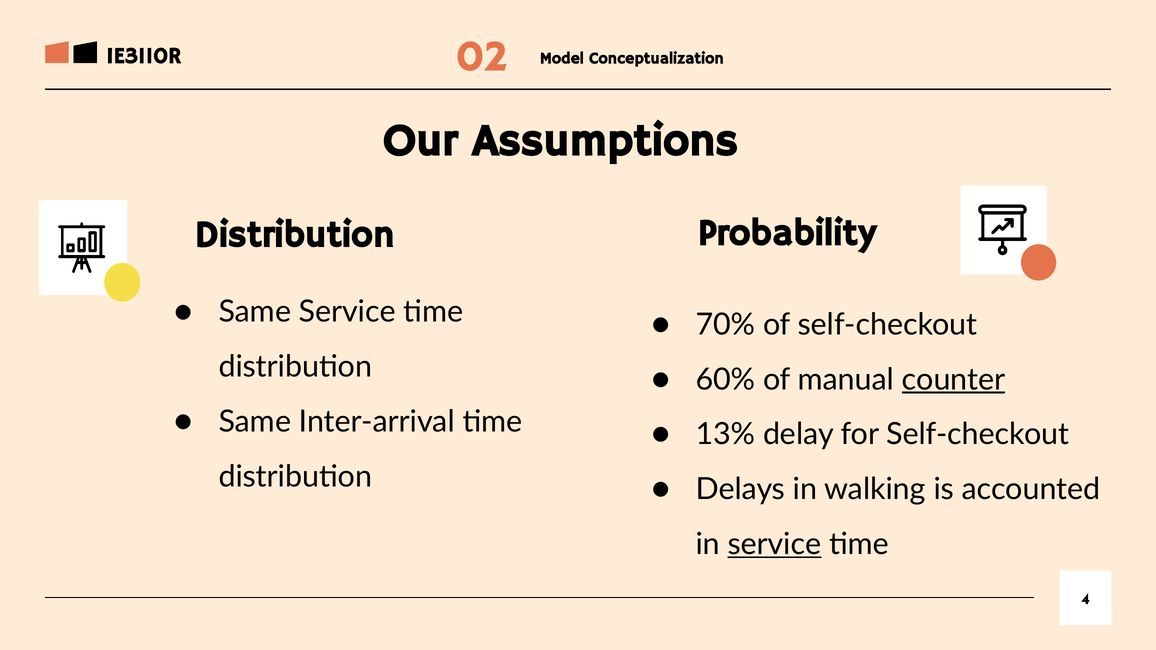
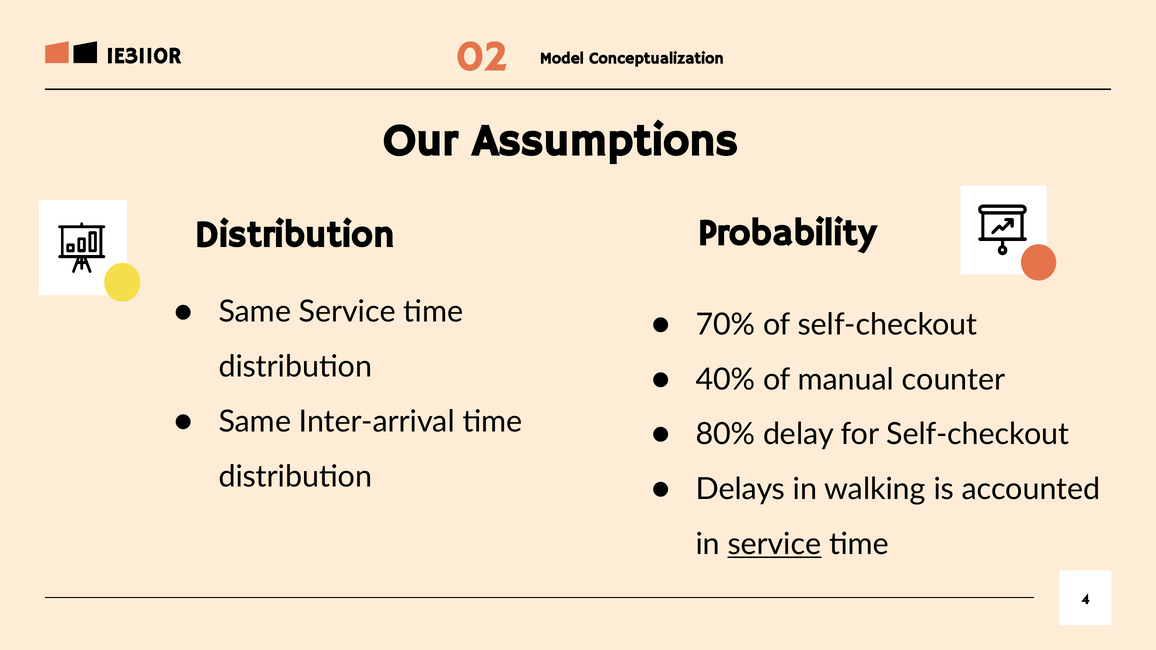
60%: 60% -> 40% (725, 380)
counter underline: present -> none (954, 380)
13%: 13% -> 80% (725, 435)
